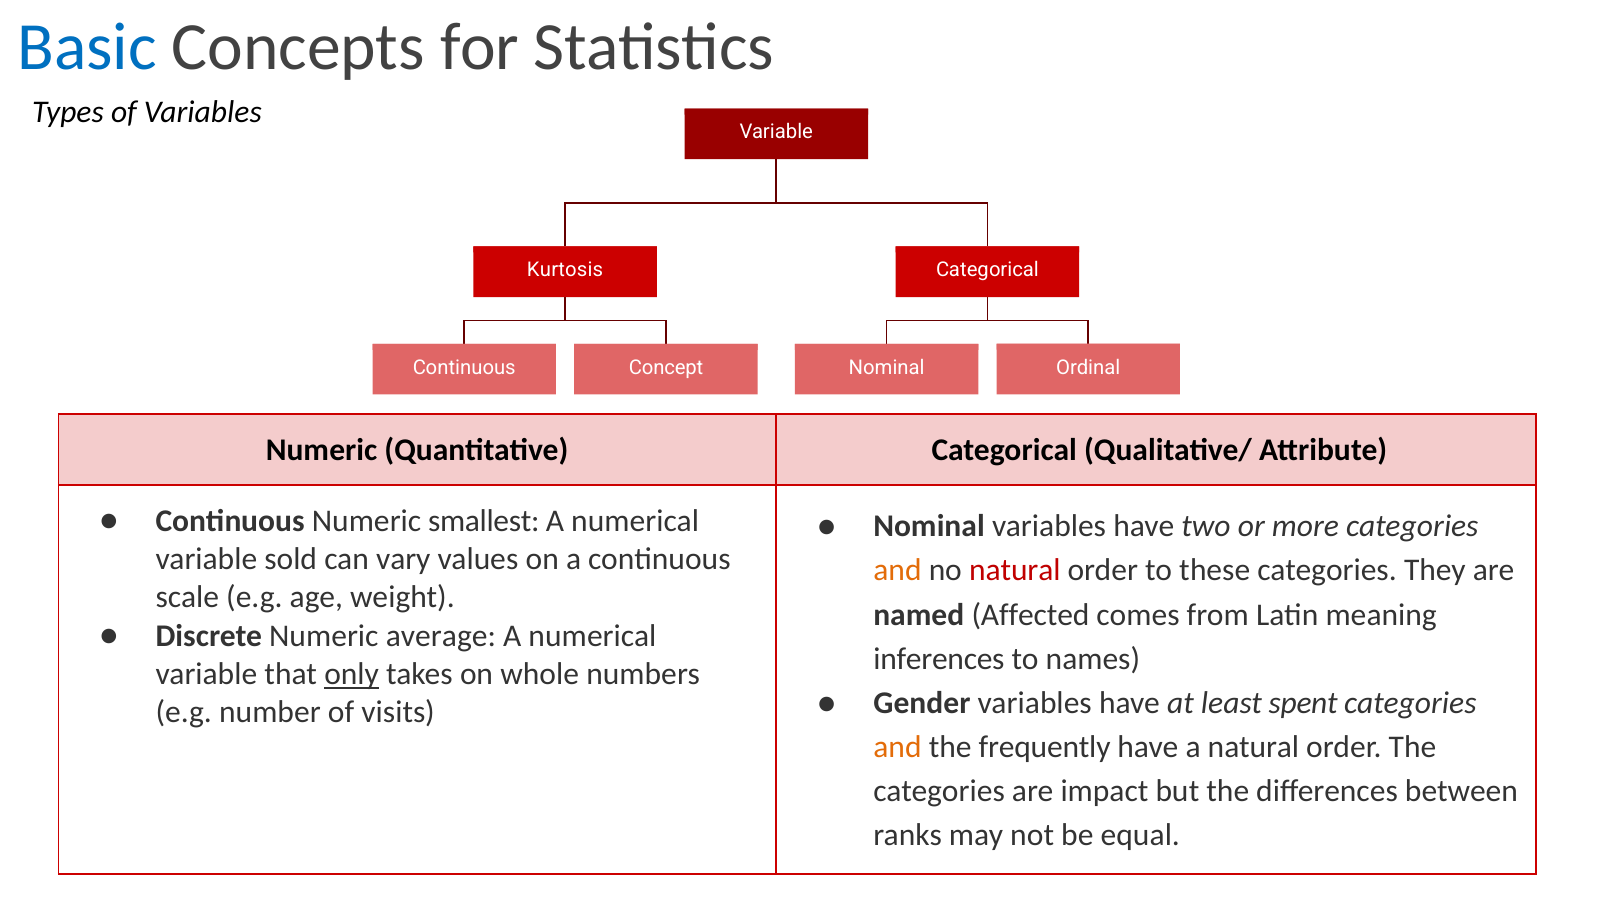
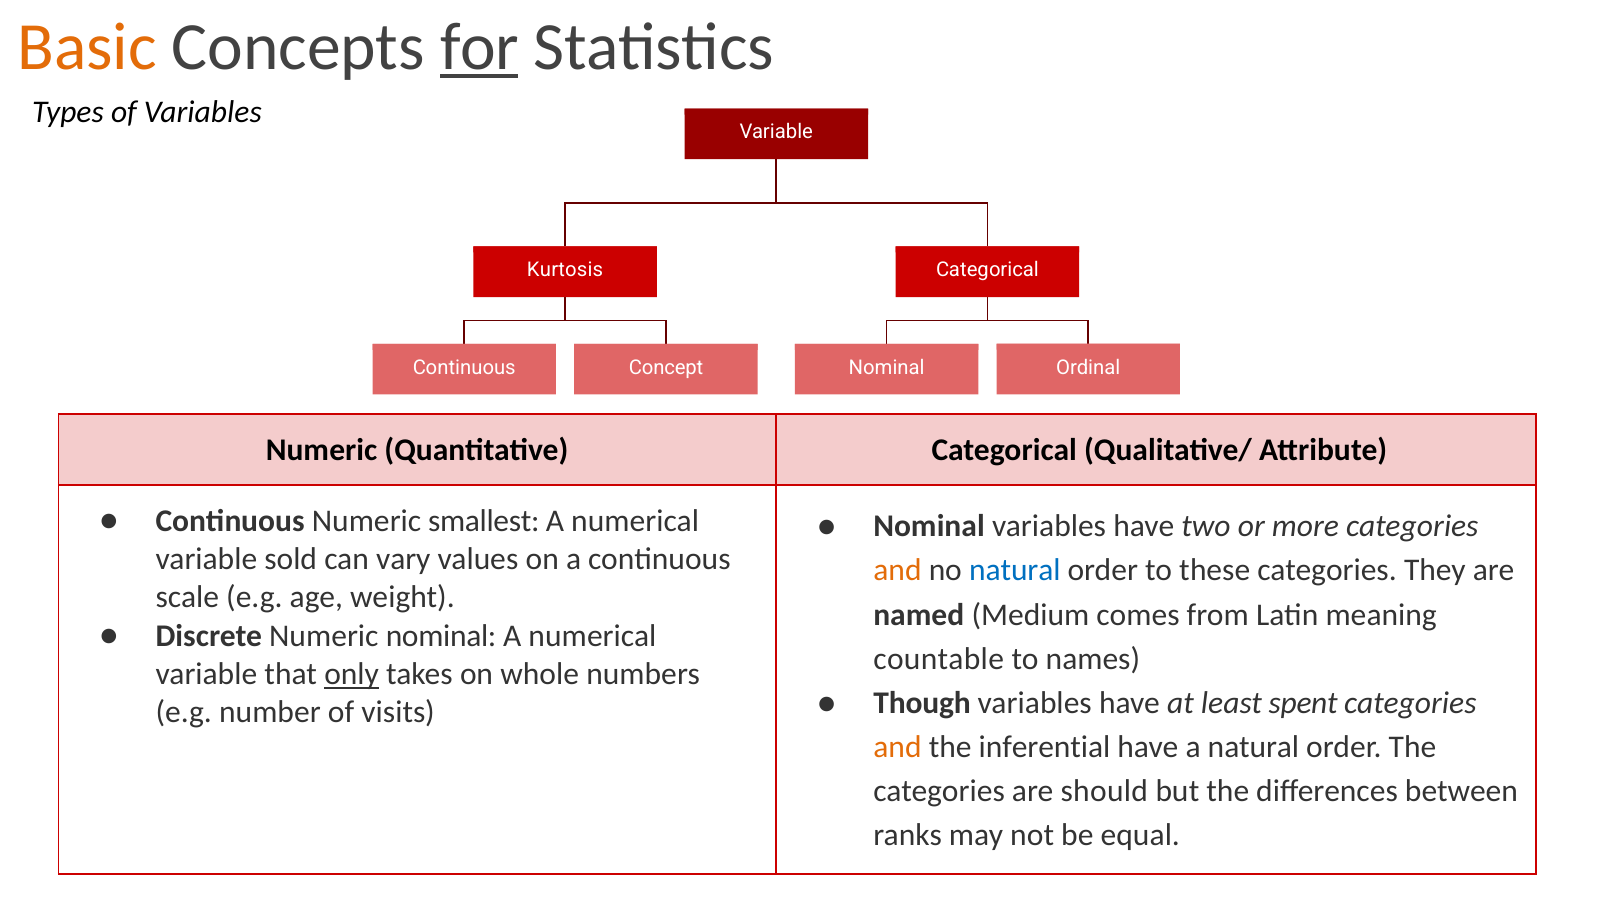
Basic colour: blue -> orange (87, 47)
for underline: none -> present (479, 47)
natural colour: red -> blue (1015, 570)
Affected: Affected -> Medium (1030, 615)
Numeric average: average -> nominal (441, 636)
inferences: inferences -> countable (939, 659)
Gender: Gender -> Though (922, 703)
frequently: frequently -> inferential (1045, 747)
impact: impact -> should (1104, 791)
